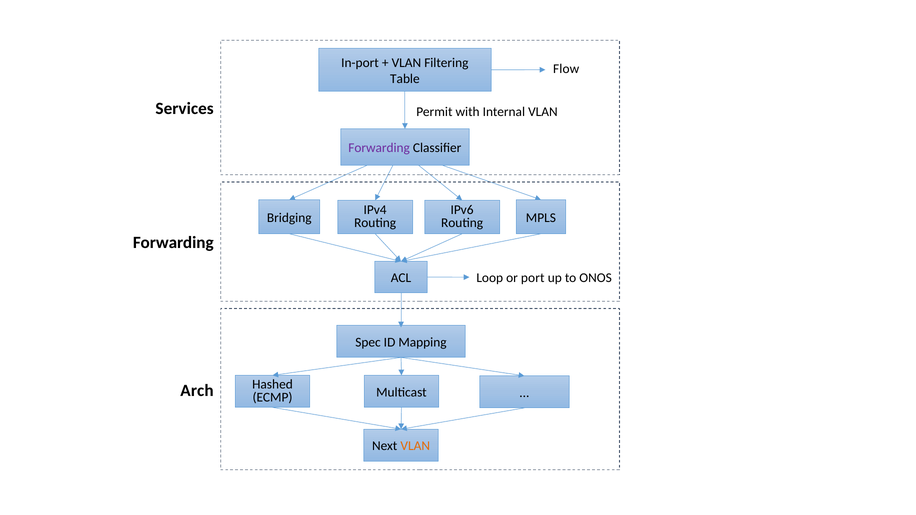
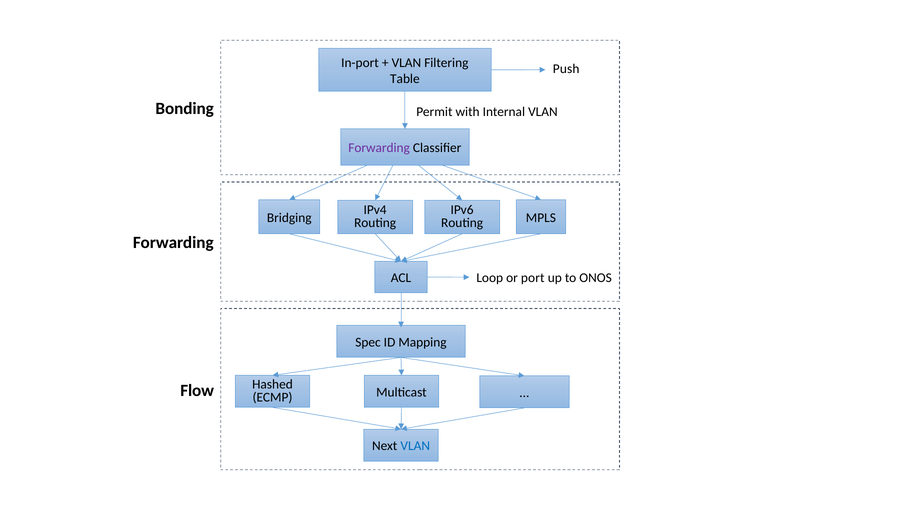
Flow: Flow -> Push (566, 69)
Services: Services -> Bonding (185, 109)
Arch: Arch -> Flow (197, 391)
VLAN colour: orange -> blue (415, 446)
